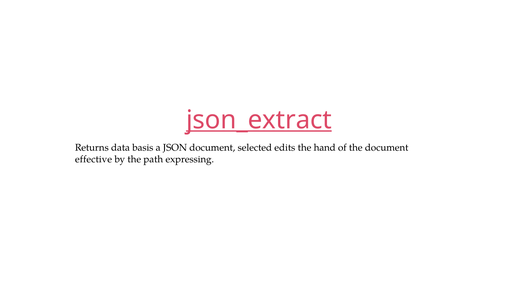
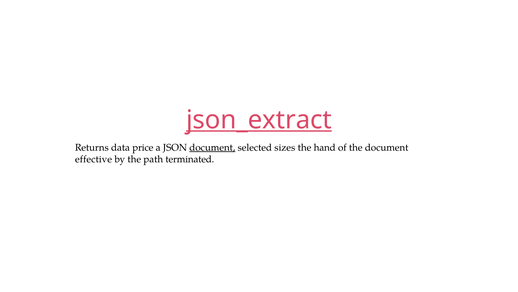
basis: basis -> price (143, 147)
document underline: none -> present (212, 147)
edits: edits -> sizes (285, 147)
expressing: expressing -> terminated (190, 159)
